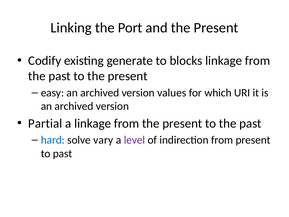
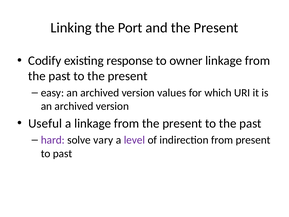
generate: generate -> response (130, 61)
blocks: blocks -> owner (186, 61)
Partial: Partial -> Useful (45, 123)
hard colour: blue -> purple (53, 140)
